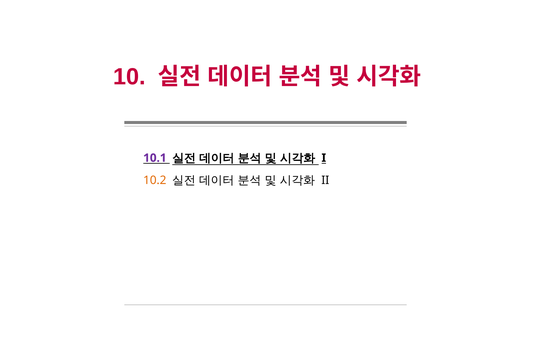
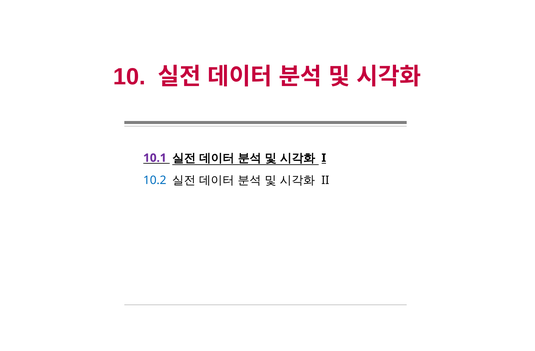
10.2 colour: orange -> blue (155, 181)
